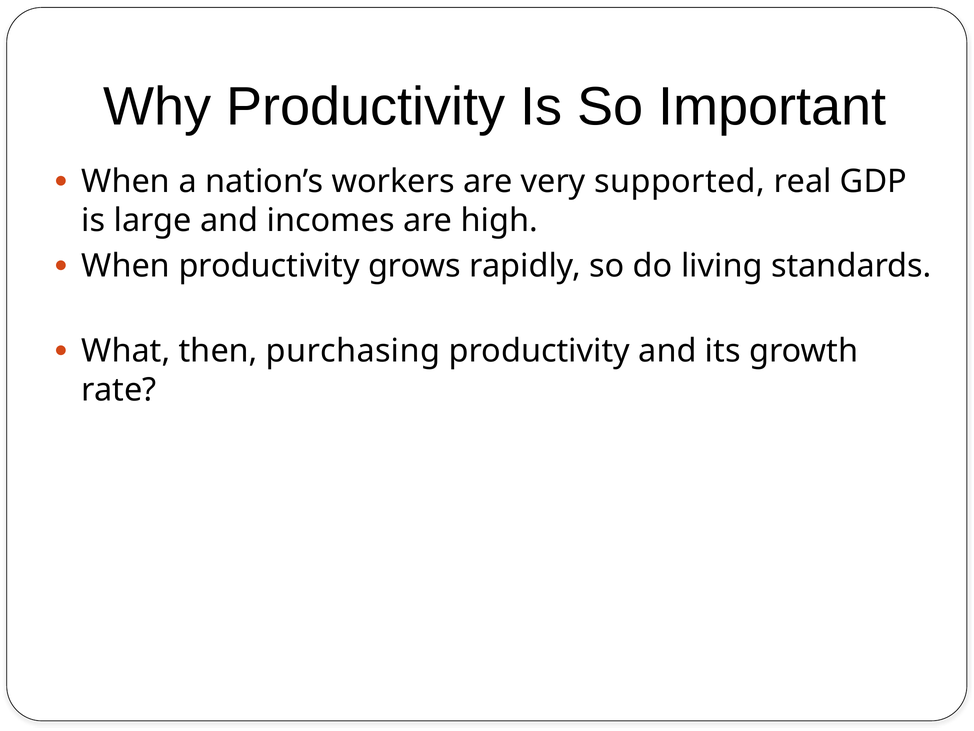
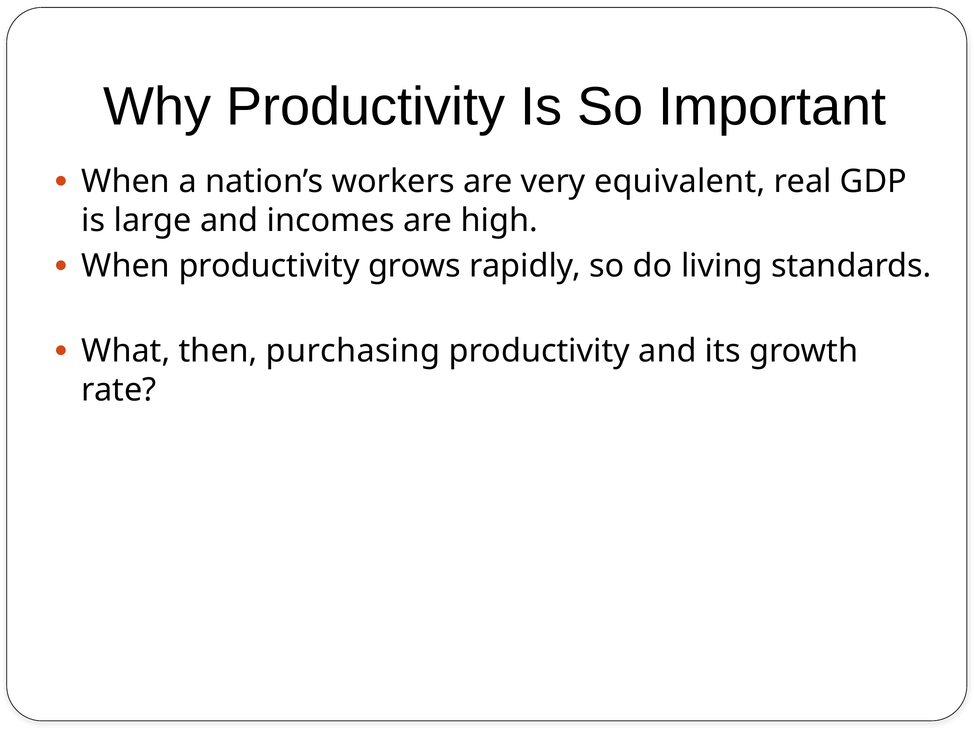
supported: supported -> equivalent (680, 181)
